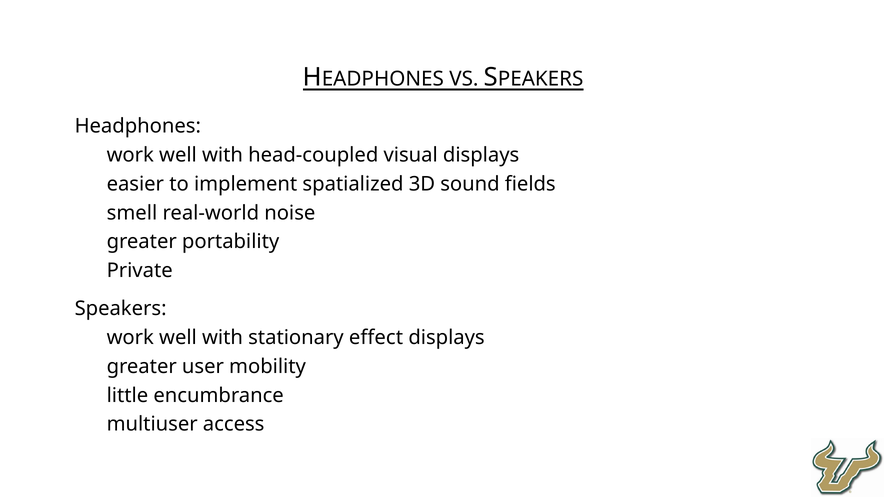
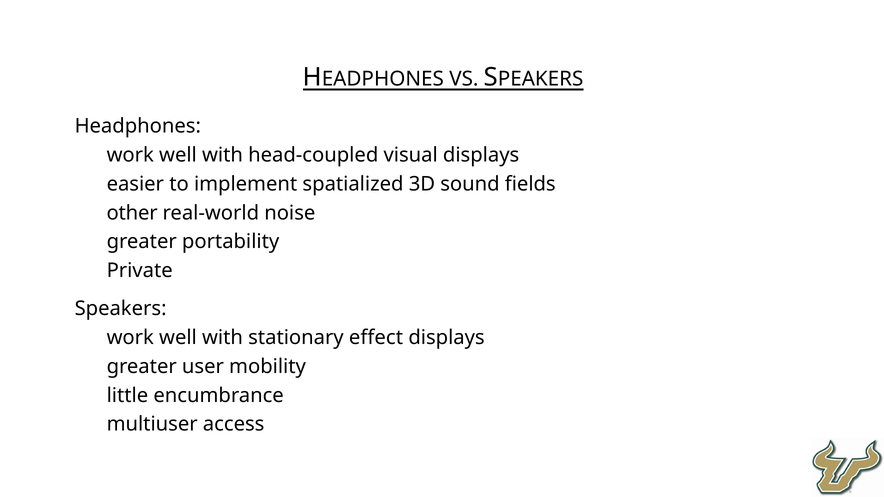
smell: smell -> other (132, 213)
